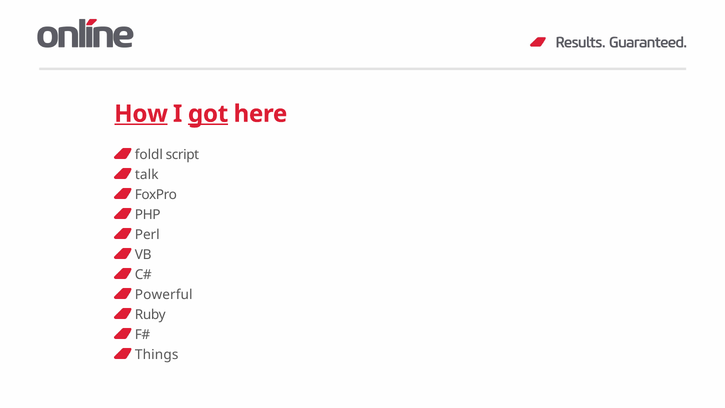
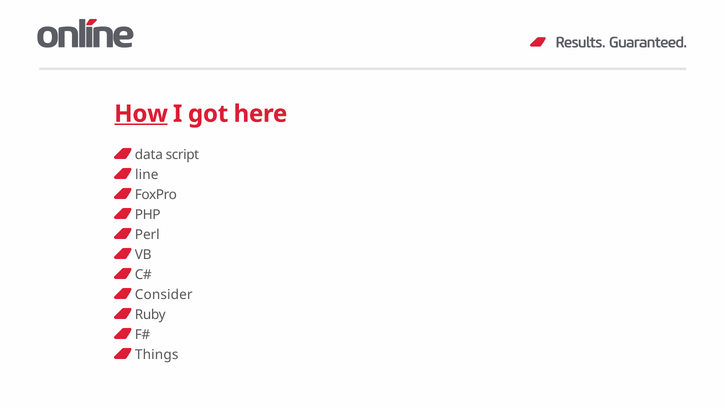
got underline: present -> none (208, 114)
foldl: foldl -> data (149, 154)
talk: talk -> line (147, 174)
Powerful: Powerful -> Consider (164, 294)
